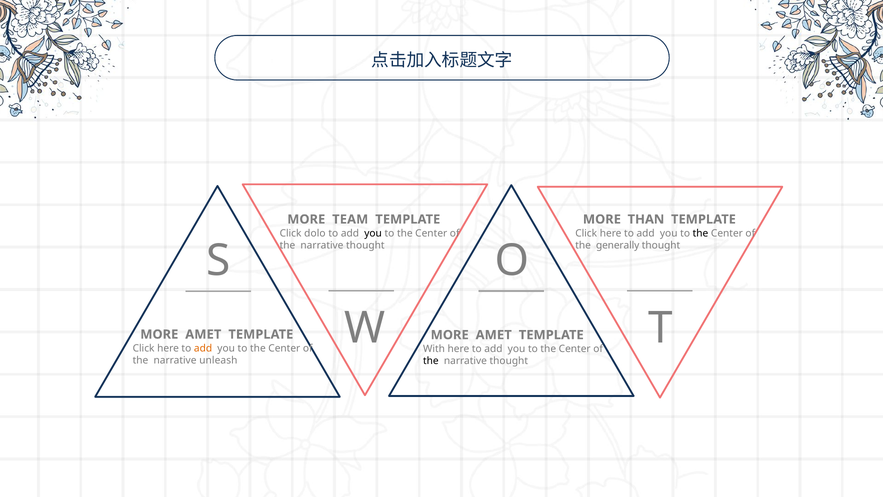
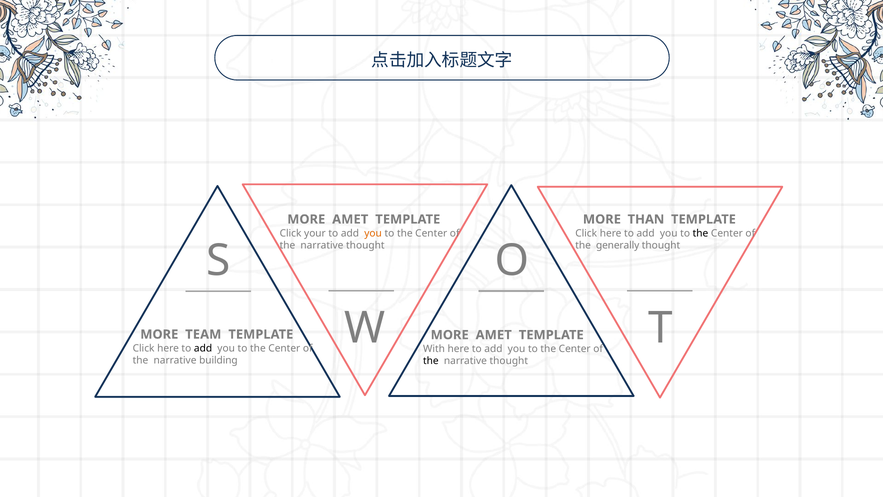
TEAM: TEAM -> AMET (350, 219)
dolo: dolo -> your (315, 233)
you colour: black -> orange (373, 233)
AMET: AMET -> TEAM (203, 334)
add colour: orange -> black (203, 348)
unleash: unleash -> building (218, 360)
